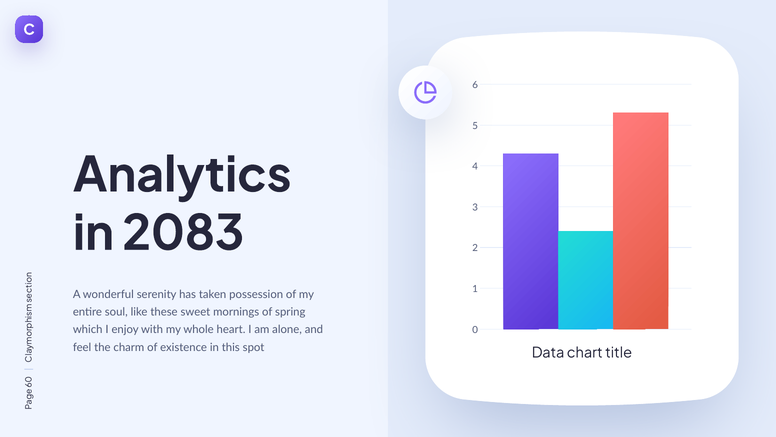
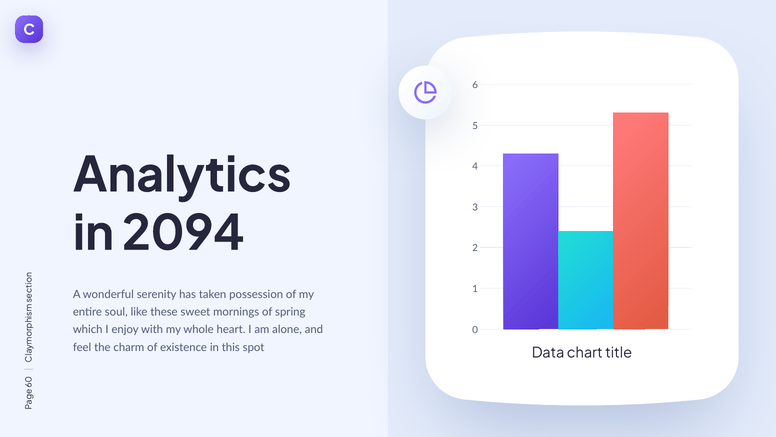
2083: 2083 -> 2094 (183, 233)
